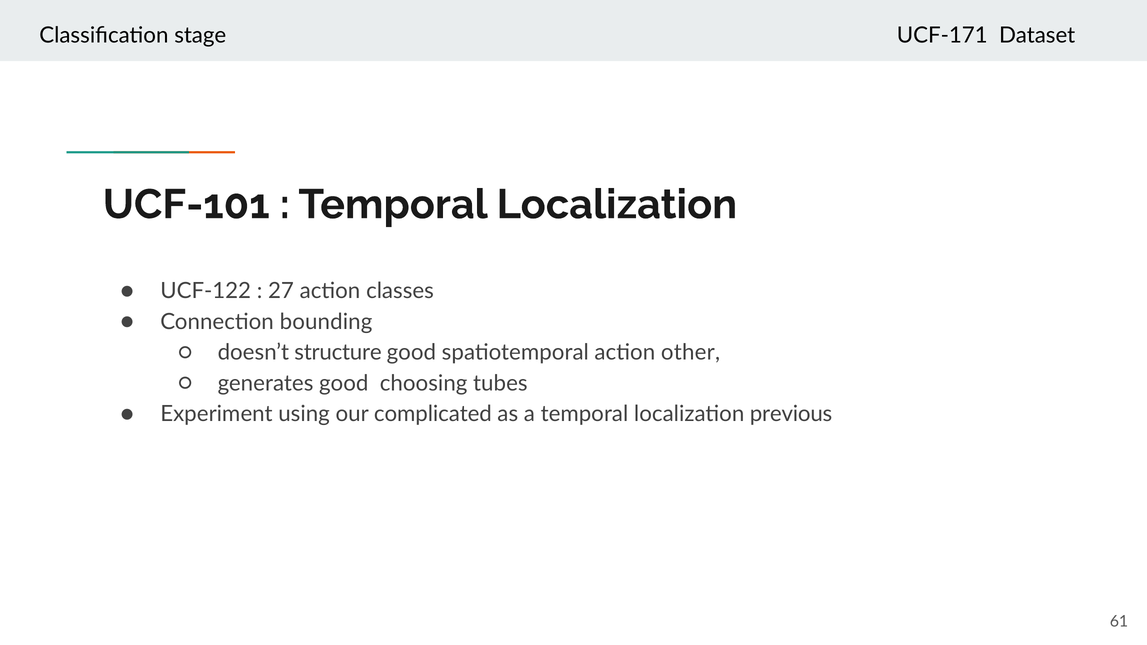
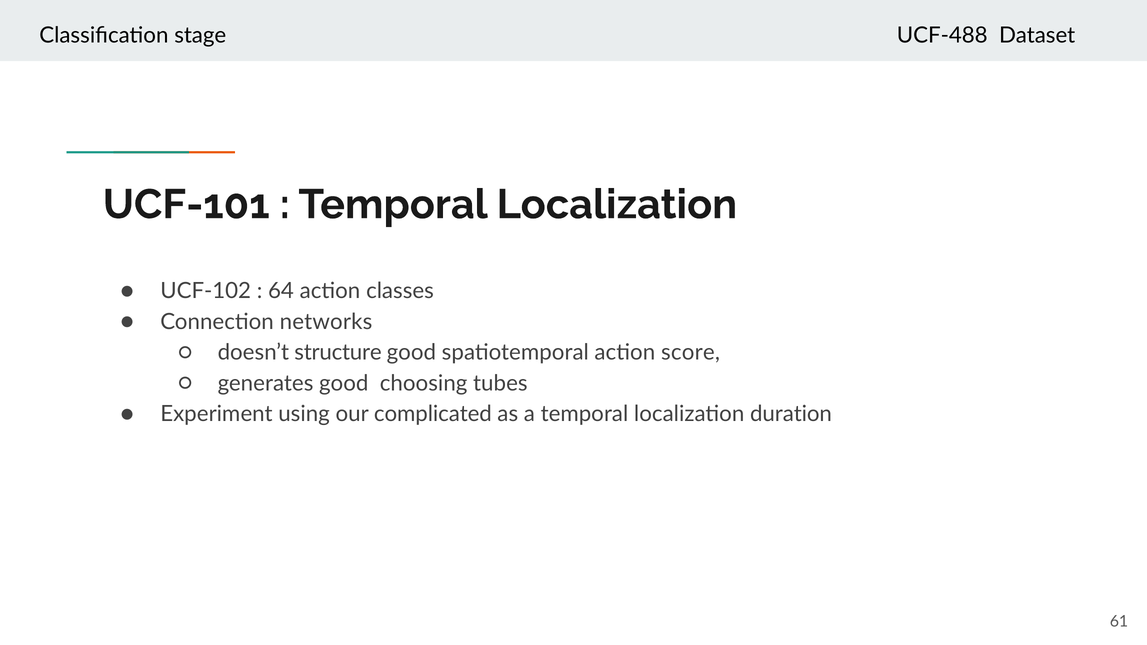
UCF-171: UCF-171 -> UCF-488 (942, 35)
UCF-122: UCF-122 -> UCF-102 (206, 291)
27: 27 -> 64 (281, 291)
bounding: bounding -> networks (326, 322)
other: other -> score (691, 353)
previous: previous -> duration (791, 414)
